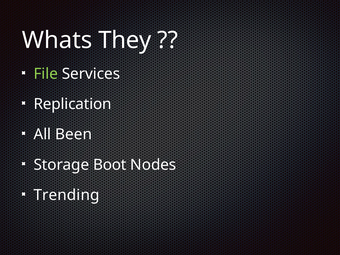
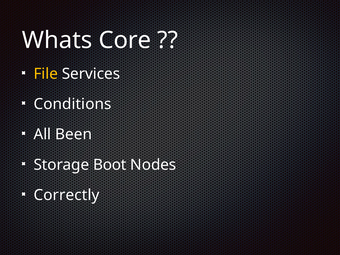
They: They -> Core (125, 40)
File colour: light green -> yellow (46, 74)
Replication: Replication -> Conditions (72, 104)
Trending: Trending -> Correctly (67, 195)
